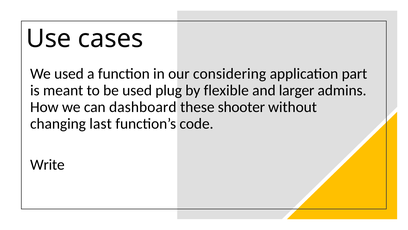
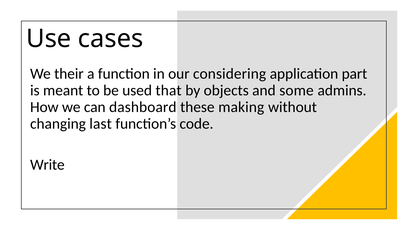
We used: used -> their (69, 74)
plug: plug -> that (169, 90)
flexible: flexible -> objects (226, 90)
larger: larger -> some (296, 90)
shooter: shooter -> making (241, 107)
